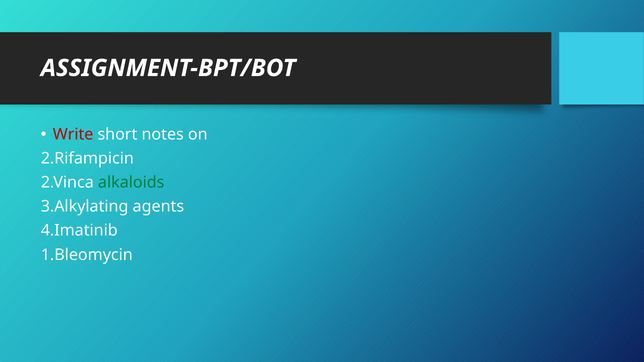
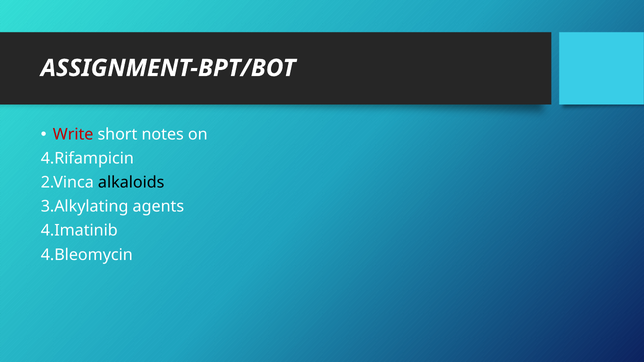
2.Rifampicin: 2.Rifampicin -> 4.Rifampicin (87, 159)
alkaloids colour: green -> black (131, 183)
1.Bleomycin: 1.Bleomycin -> 4.Bleomycin (87, 255)
